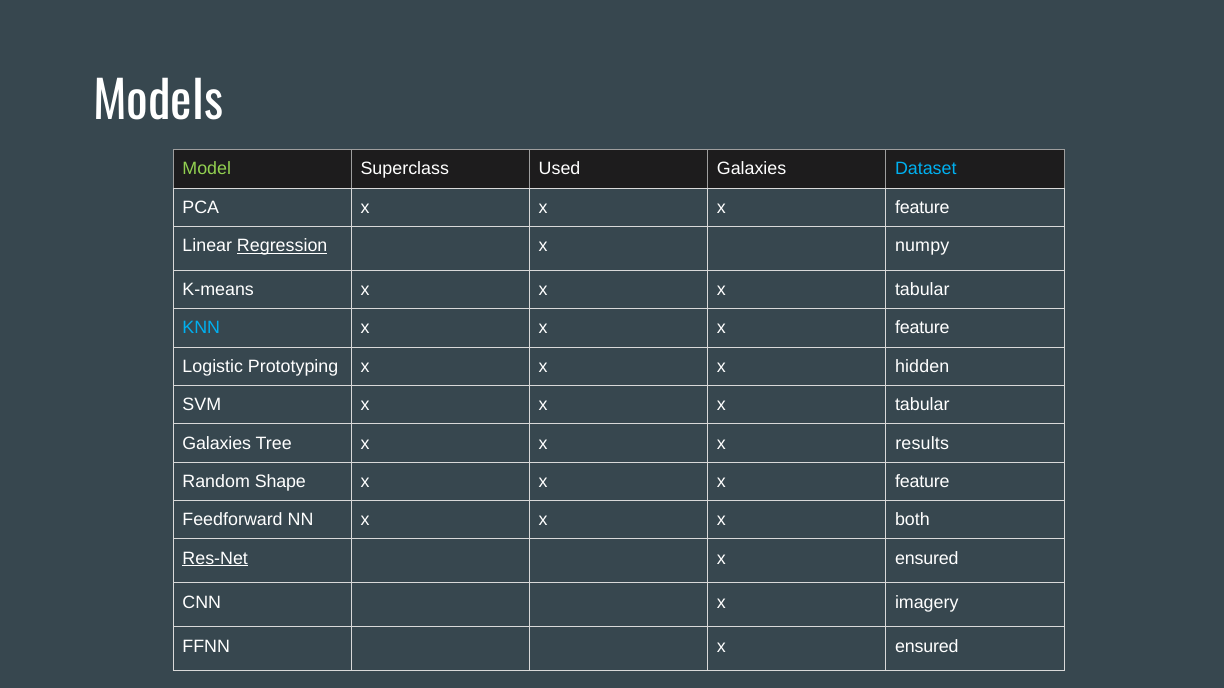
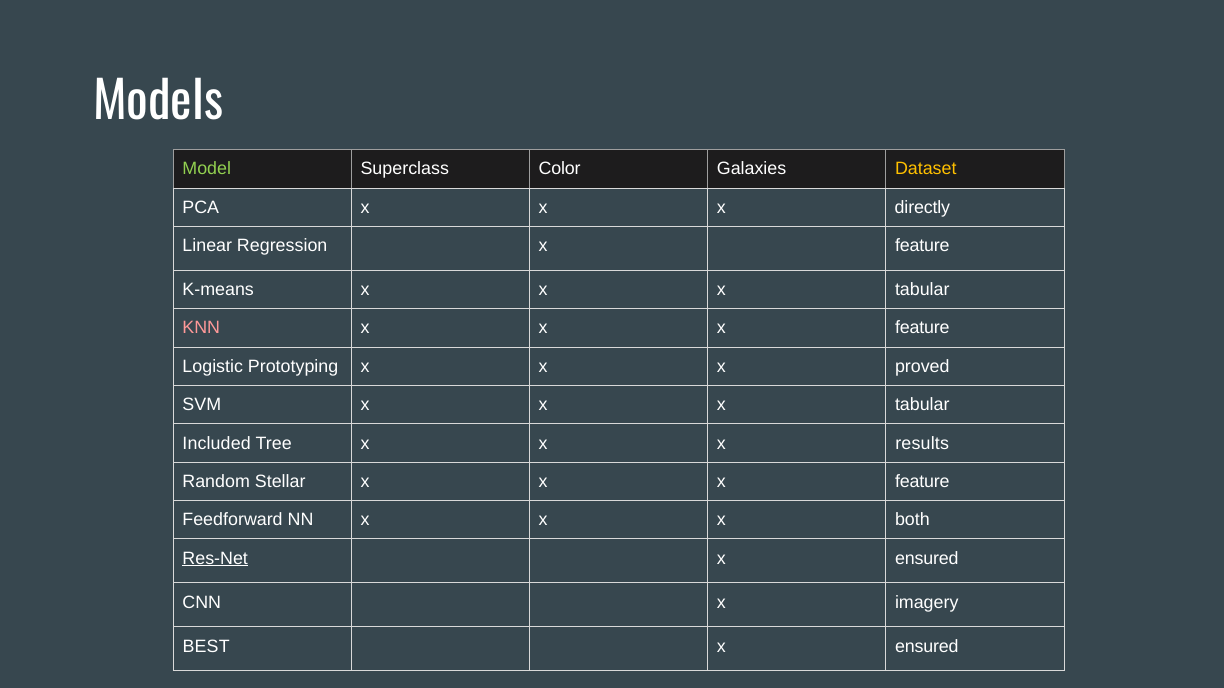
Used: Used -> Color (560, 169)
Dataset colour: light blue -> yellow (926, 169)
feature: feature -> directly (922, 208)
Regression underline: present -> none (282, 246)
numpy: numpy -> feature (922, 246)
KNN colour: light blue -> pink (201, 328)
hidden: hidden -> proved (922, 367)
Galaxies: Galaxies -> Included (217, 443)
Shape: Shape -> Stellar (280, 482)
FFNN: FFNN -> BEST (206, 647)
